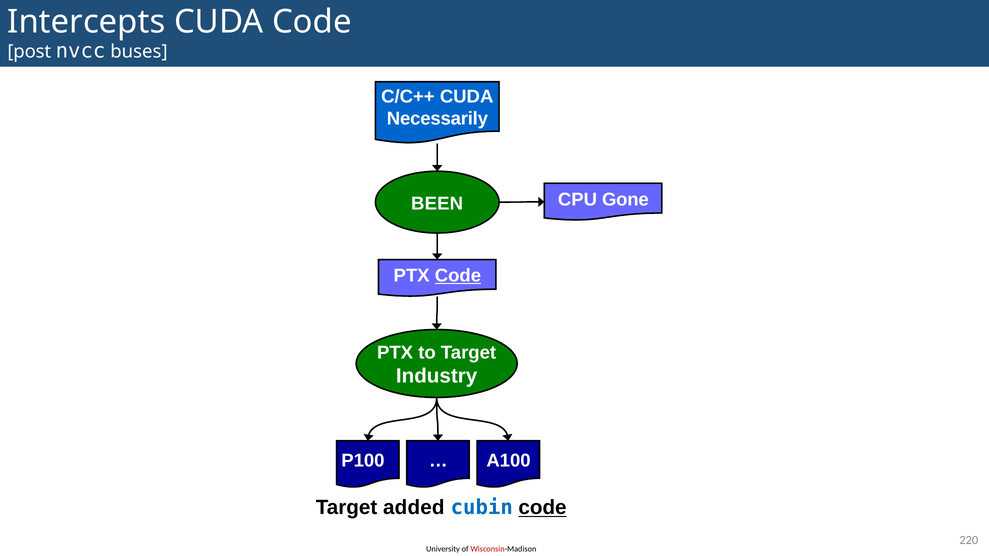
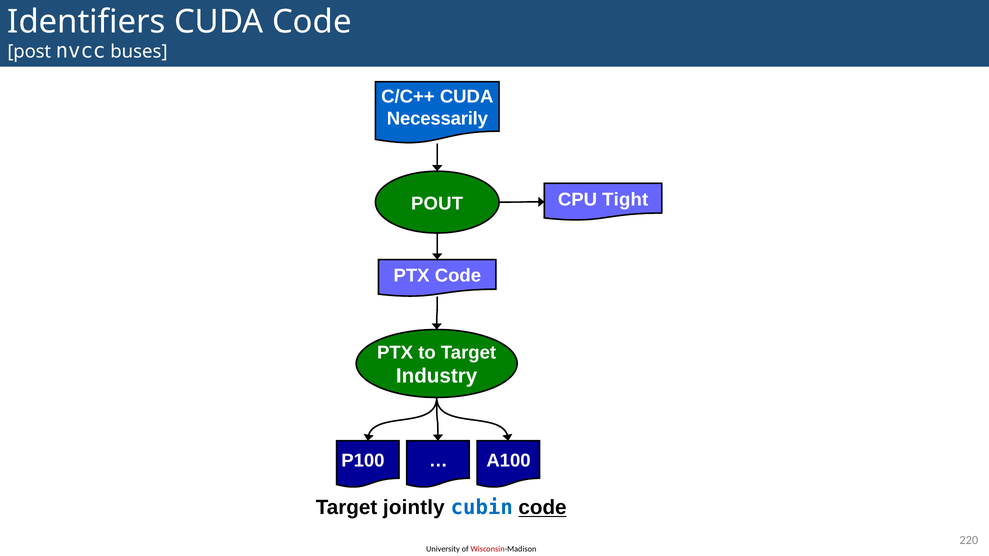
Intercepts: Intercepts -> Identifiers (86, 22)
Gone: Gone -> Tight (625, 200)
BEEN: BEEN -> POUT (437, 204)
Code underline: present -> none (458, 276)
added: added -> jointly (414, 508)
